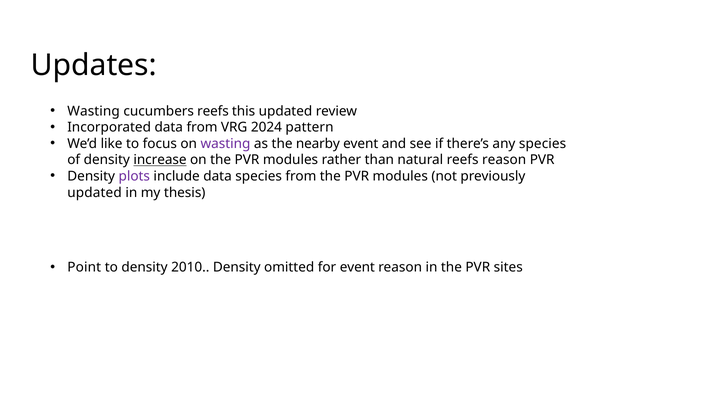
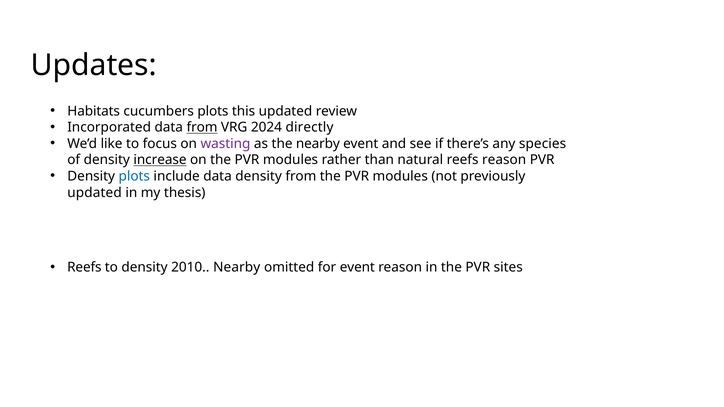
Wasting: Wasting -> Habitats (94, 111)
cucumbers reefs: reefs -> plots (213, 111)
from underline: none -> present (202, 127)
pattern: pattern -> directly (309, 127)
plots colour: purple -> blue (134, 176)
data species: species -> density (259, 176)
Point: Point -> Reefs (84, 267)
2010 Density: Density -> Nearby (237, 267)
